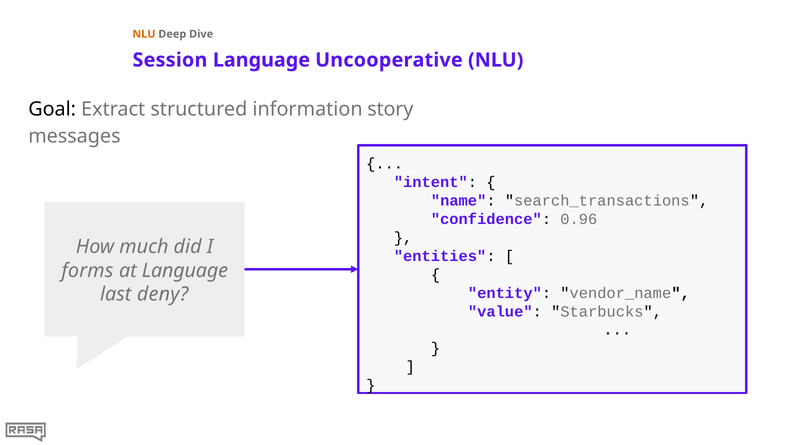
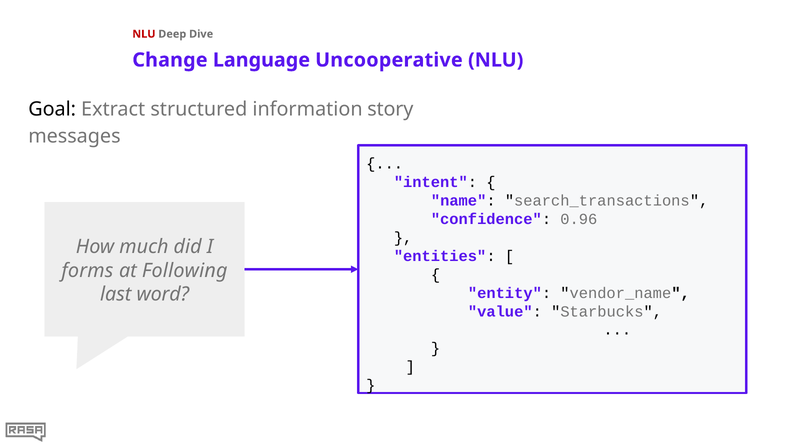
NLU colour: orange -> red (144, 34)
Session: Session -> Change (170, 60)
at Language: Language -> Following (185, 271)
deny: deny -> word (163, 294)
